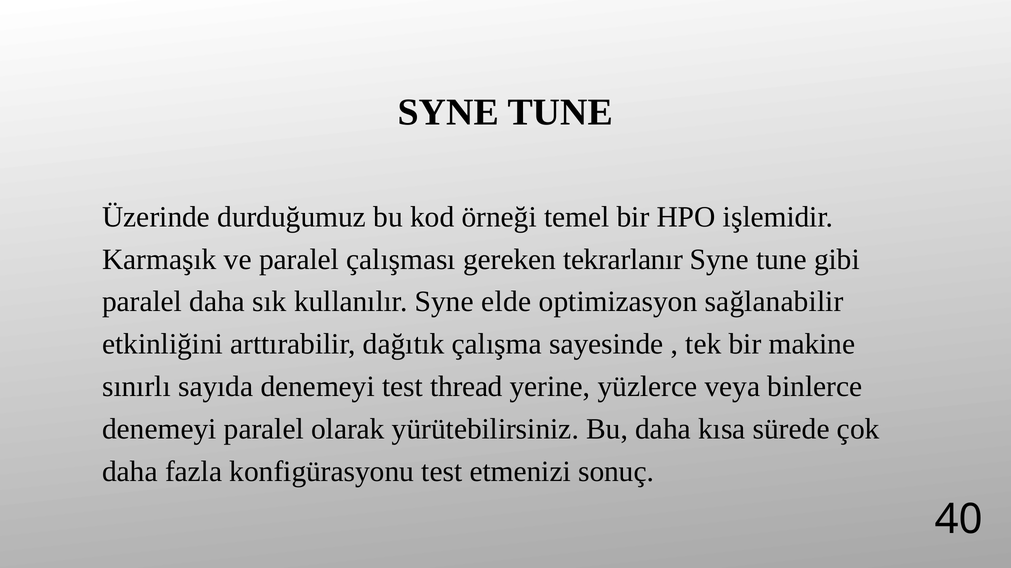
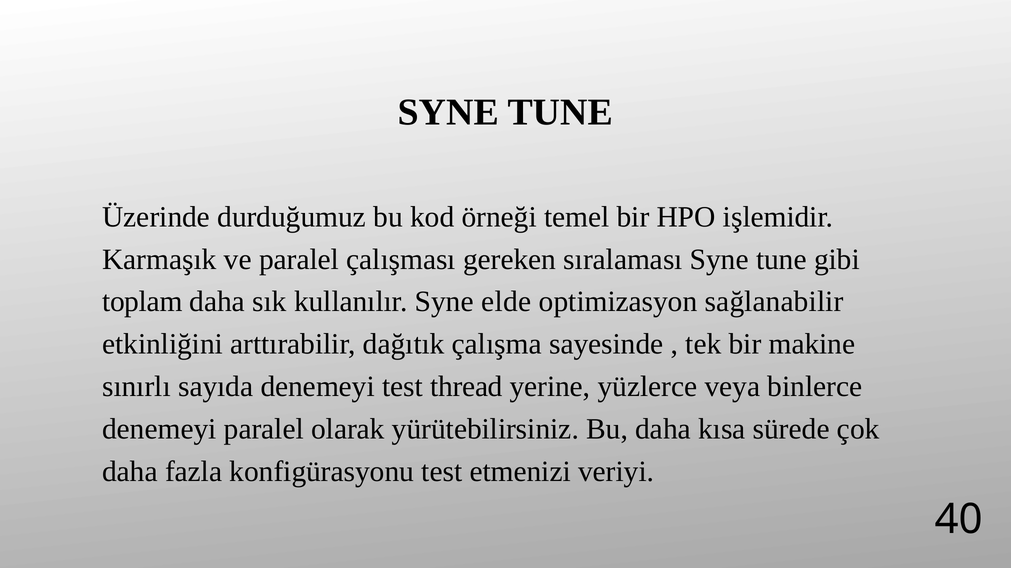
tekrarlanır: tekrarlanır -> sıralaması (623, 260)
paralel: paralel -> toplam (142, 302)
sonuç: sonuç -> veriyi (616, 472)
